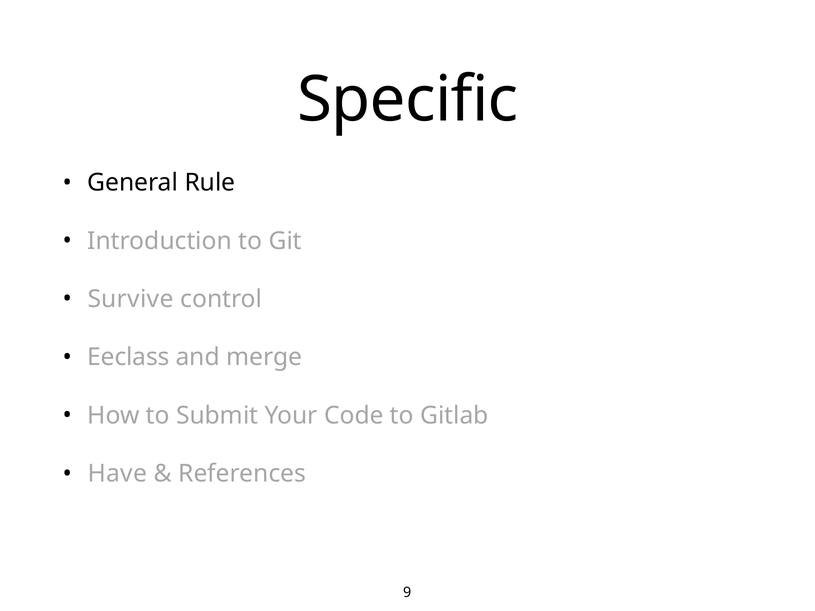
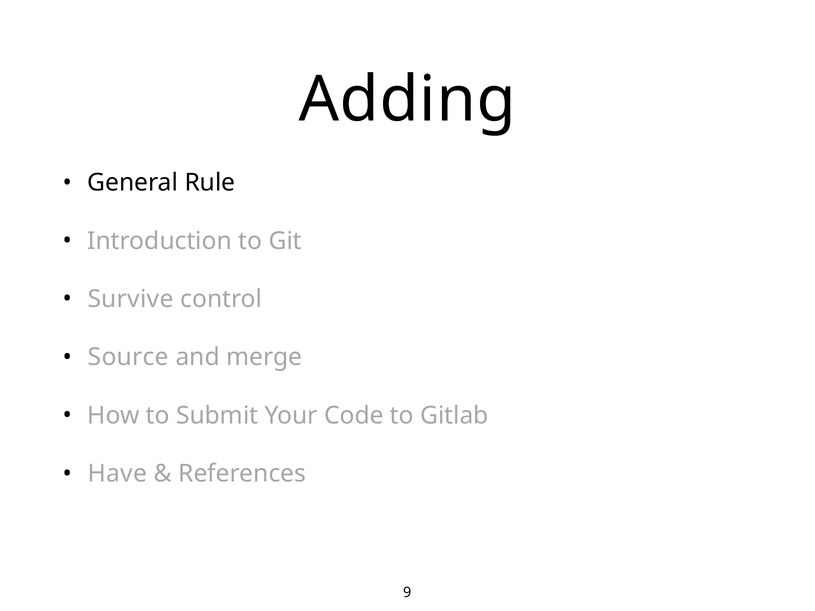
Specific: Specific -> Adding (407, 100)
Eeclass: Eeclass -> Source (128, 357)
